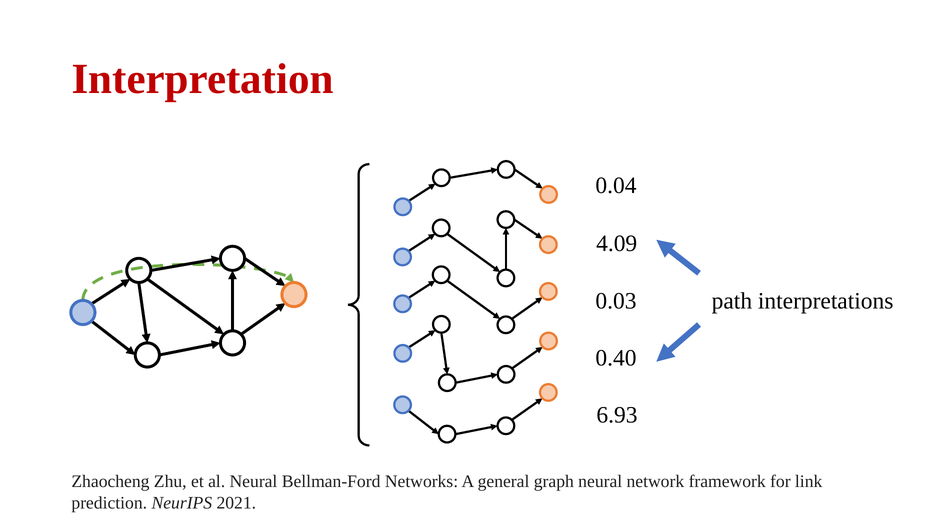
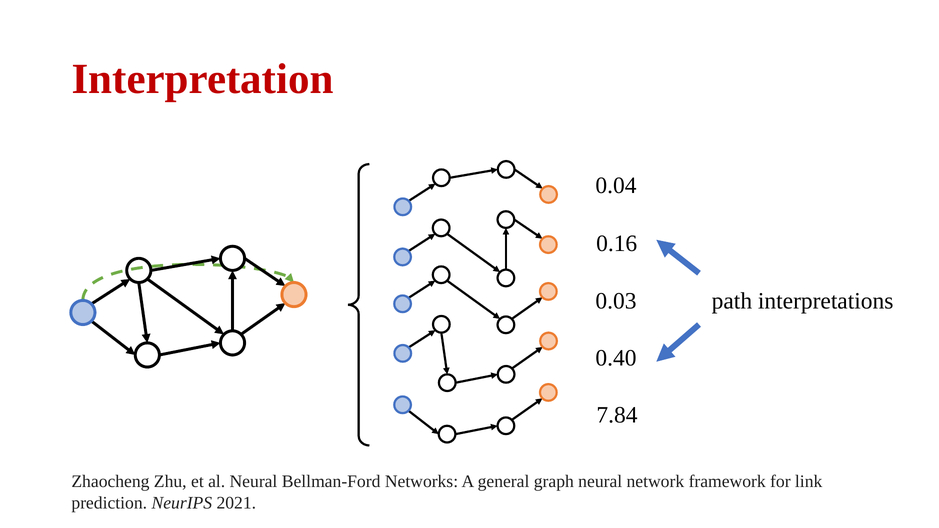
4.09: 4.09 -> 0.16 (617, 243)
6.93: 6.93 -> 7.84 (617, 415)
